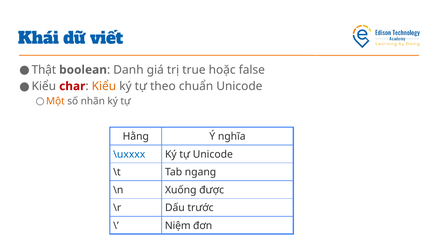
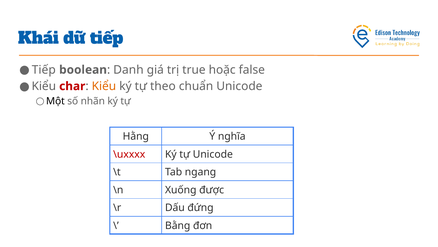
dữ viết: viết -> tiếp (107, 38)
Thật: Thật -> Tiếp (44, 70)
Một colour: orange -> black (55, 101)
\uxxxx colour: blue -> red (129, 154)
trước: trước -> đứng (200, 207)
Niệm: Niệm -> Bằng (178, 225)
